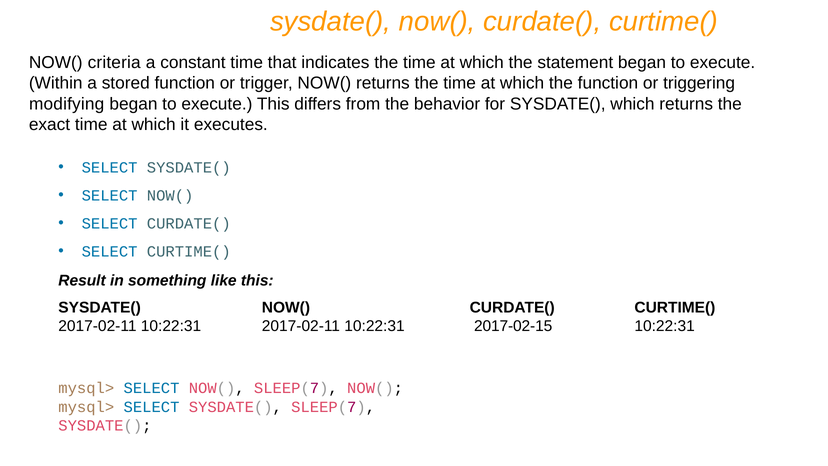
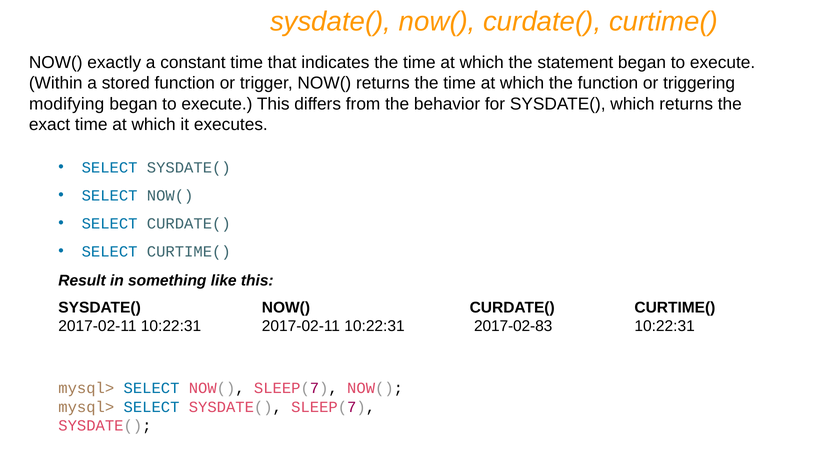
criteria: criteria -> exactly (114, 62)
2017-02-15: 2017-02-15 -> 2017-02-83 (513, 326)
